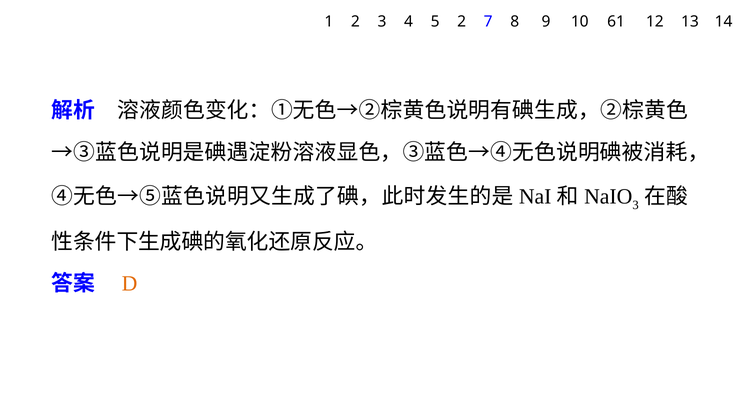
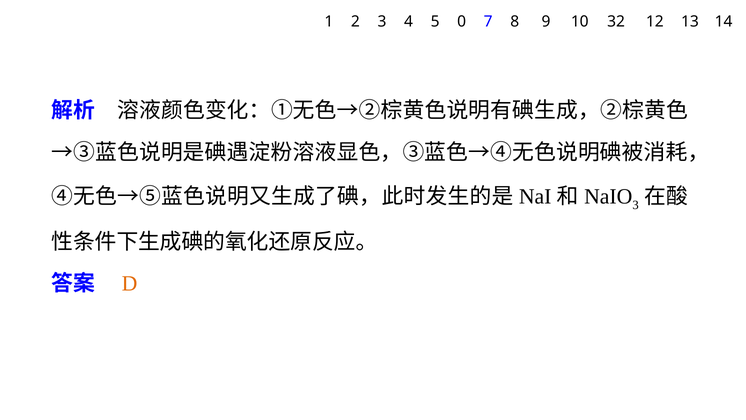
5 2: 2 -> 0 (462, 21)
61: 61 -> 32 (616, 21)
